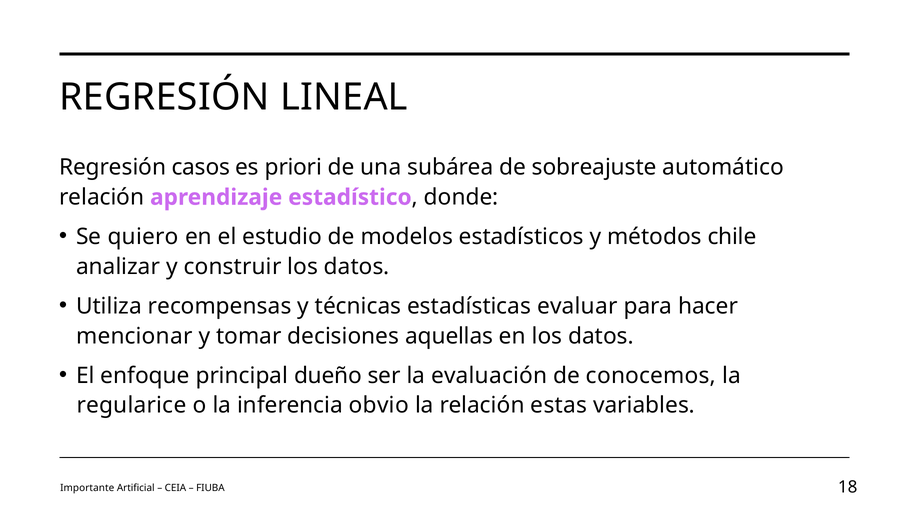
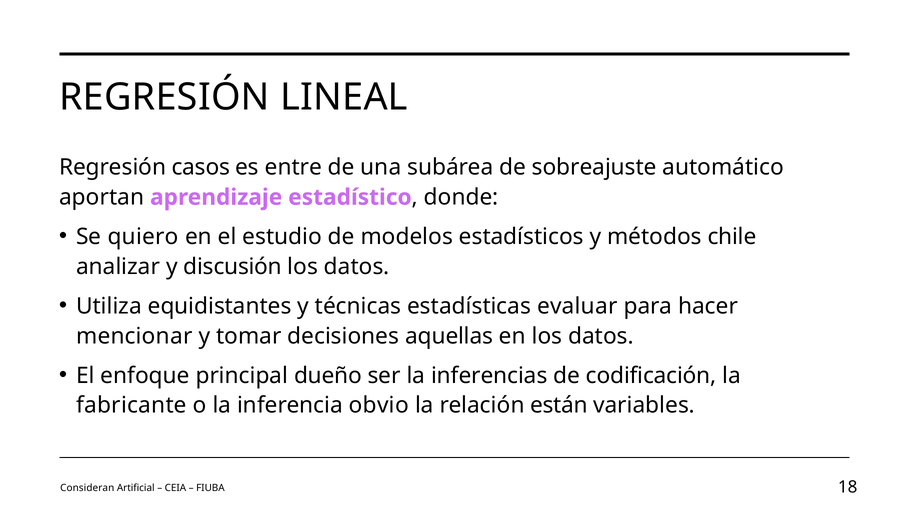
priori: priori -> entre (293, 167)
relación: relación -> aportan (102, 197)
construir: construir -> discusión (233, 267)
recompensas: recompensas -> equidistantes (220, 306)
evaluación: evaluación -> inferencias (489, 376)
conocemos: conocemos -> codificación (651, 376)
regularice: regularice -> fabricante (131, 406)
estas: estas -> están (559, 406)
Importante: Importante -> Consideran (87, 488)
